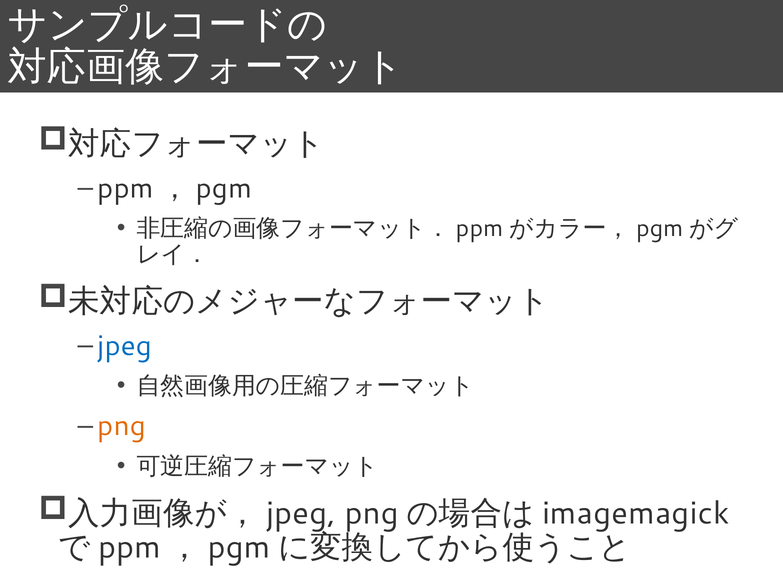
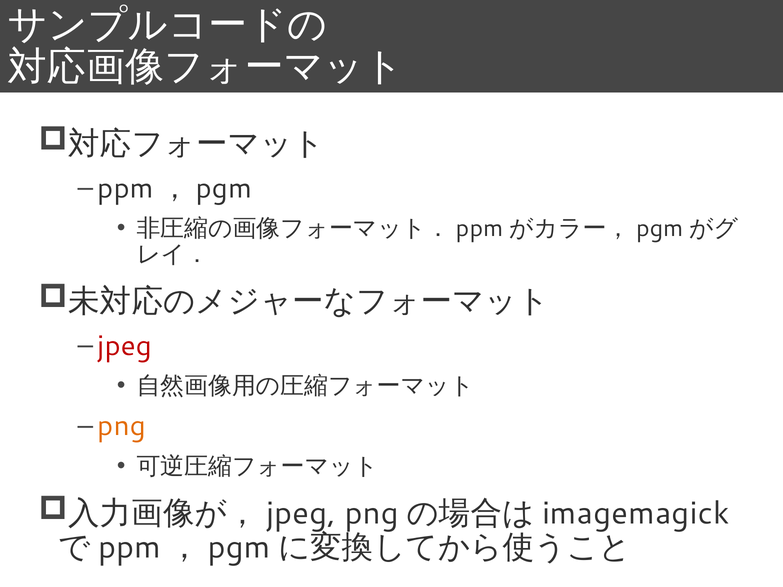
jpeg colour: blue -> red (125, 346)
